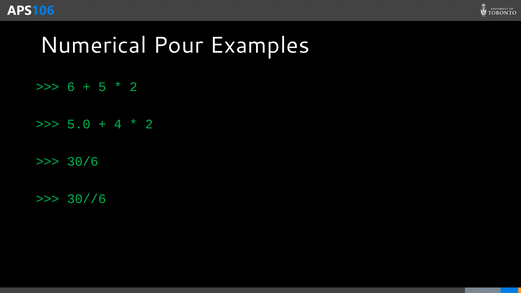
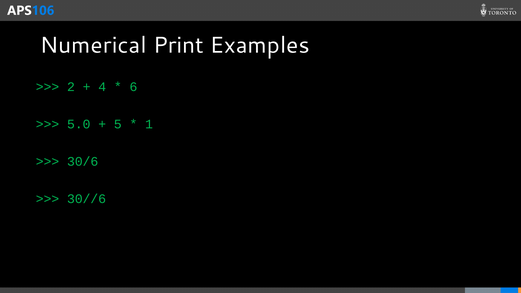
Pour: Pour -> Print (178, 45)
6: 6 -> 2 (71, 87)
5: 5 -> 4 (102, 87)
2: 2 -> 6 (133, 87)
4: 4 -> 5 (118, 124)
2: 2 -> 1 (149, 124)
